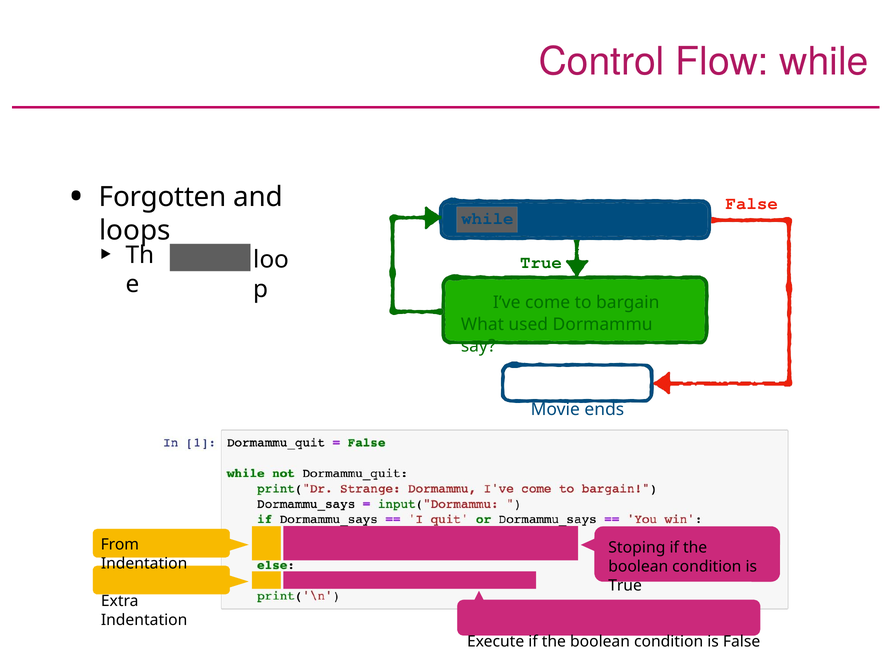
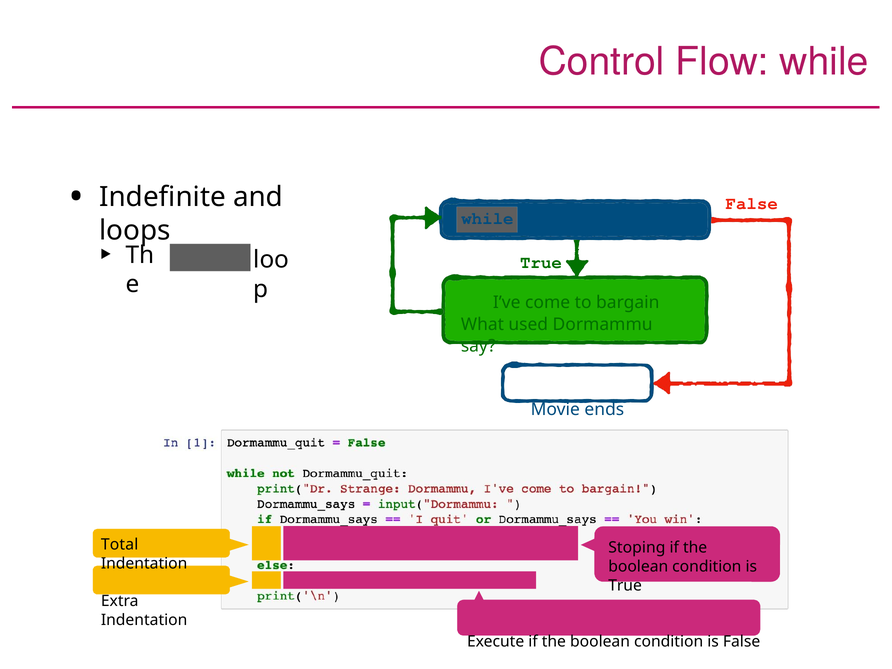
Forgotten: Forgotten -> Indefinite (163, 197)
From: From -> Total (120, 545)
